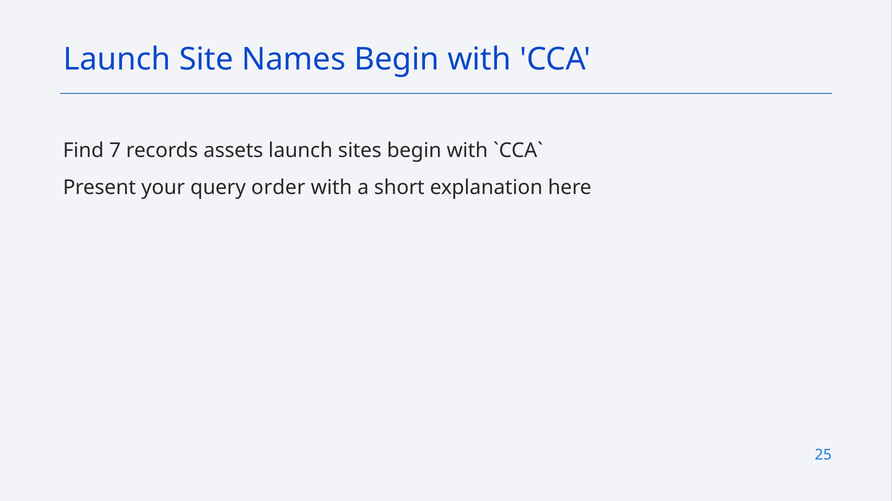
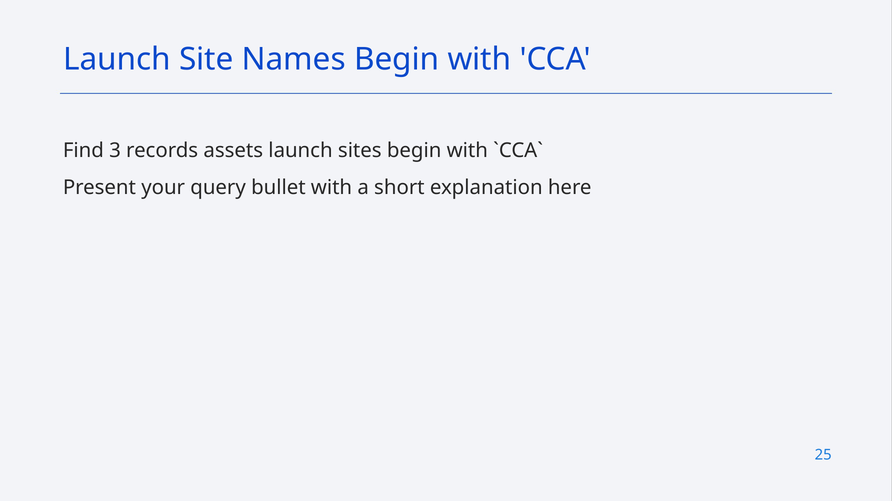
7: 7 -> 3 (115, 151)
order: order -> bullet (278, 188)
